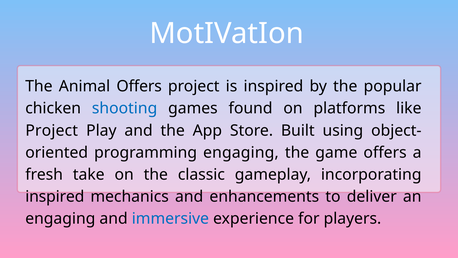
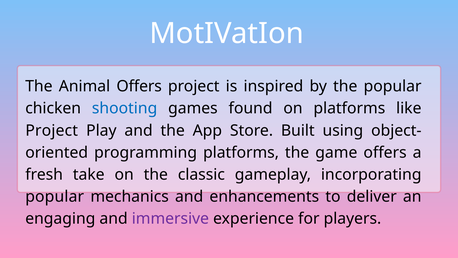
programming engaging: engaging -> platforms (241, 152)
inspired: inspired -> popular (55, 196)
immersive colour: blue -> purple (170, 218)
